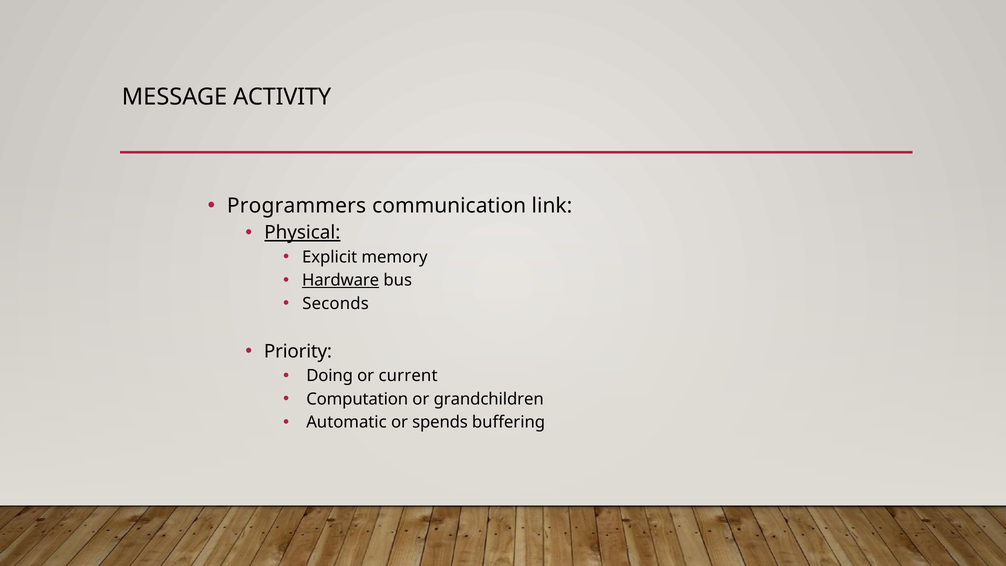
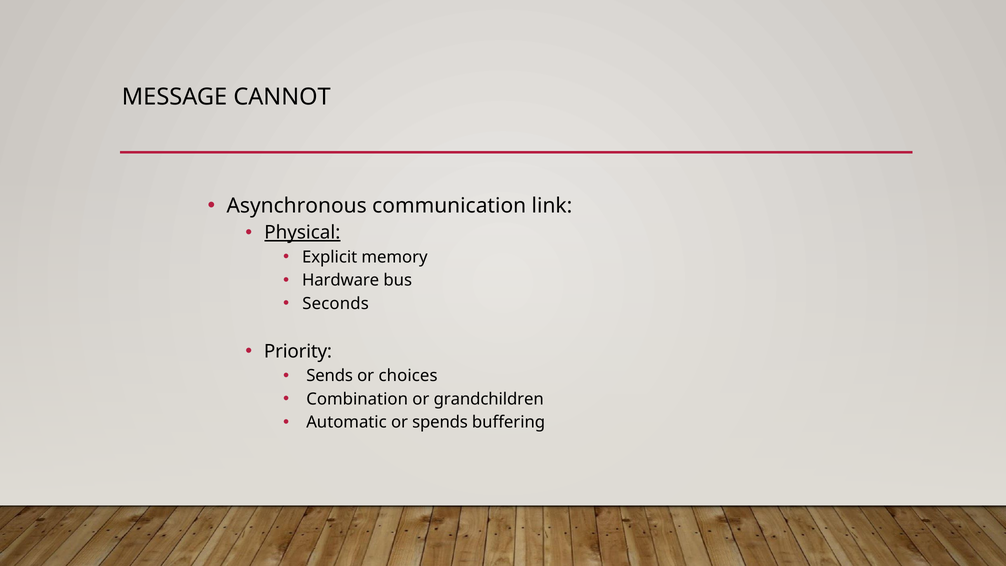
ACTIVITY: ACTIVITY -> CANNOT (282, 97)
Programmers: Programmers -> Asynchronous (297, 206)
Hardware underline: present -> none (341, 280)
Doing: Doing -> Sends (330, 376)
current: current -> choices (408, 376)
Computation: Computation -> Combination (357, 399)
